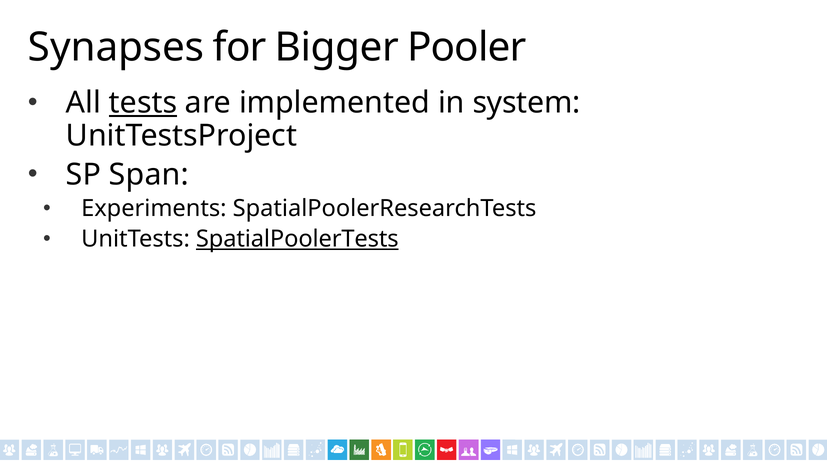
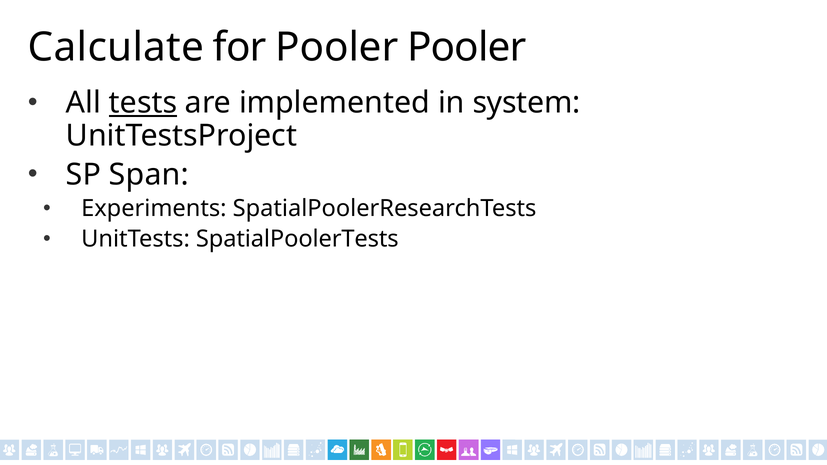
Synapses: Synapses -> Calculate (116, 47)
for Bigger: Bigger -> Pooler (337, 47)
SpatialPoolerTests underline: present -> none (297, 239)
